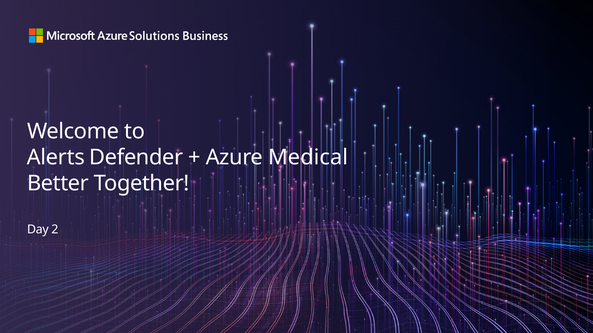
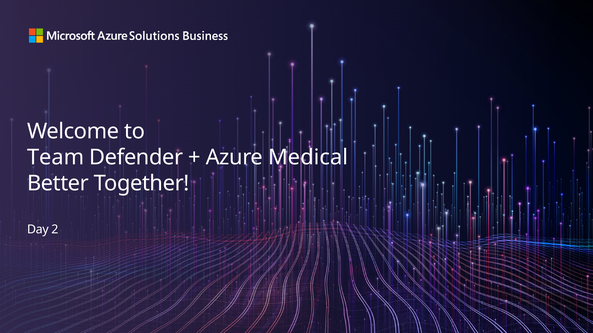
Alerts: Alerts -> Team (56, 158)
